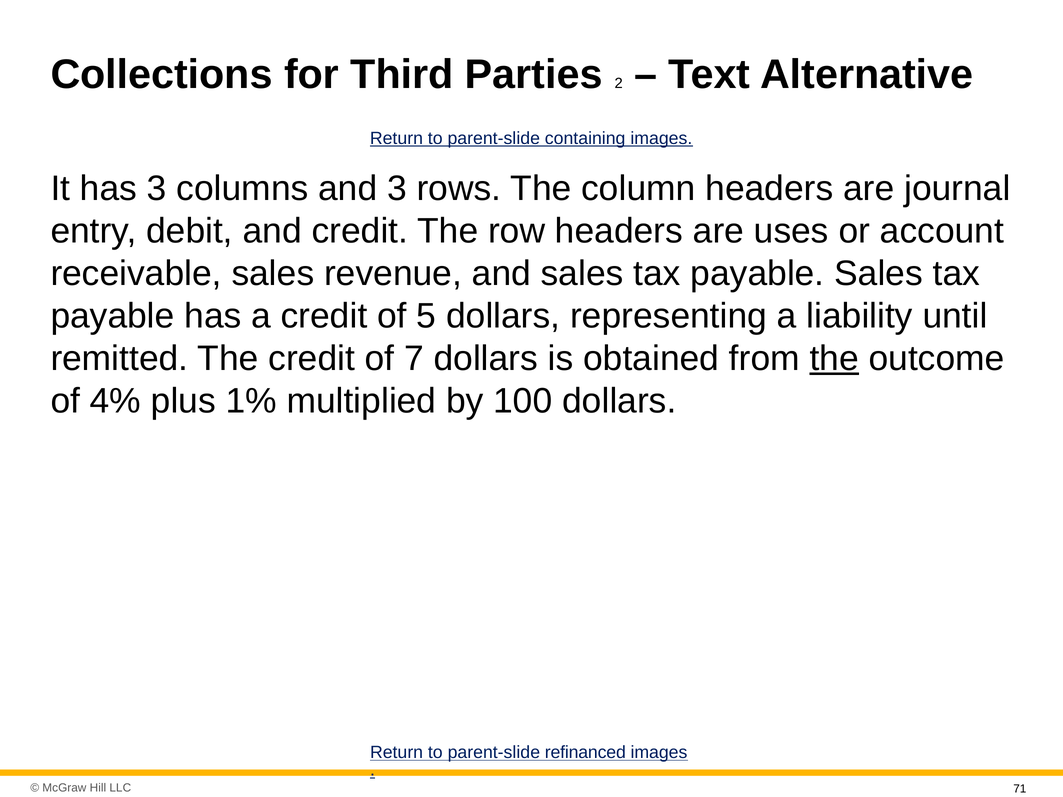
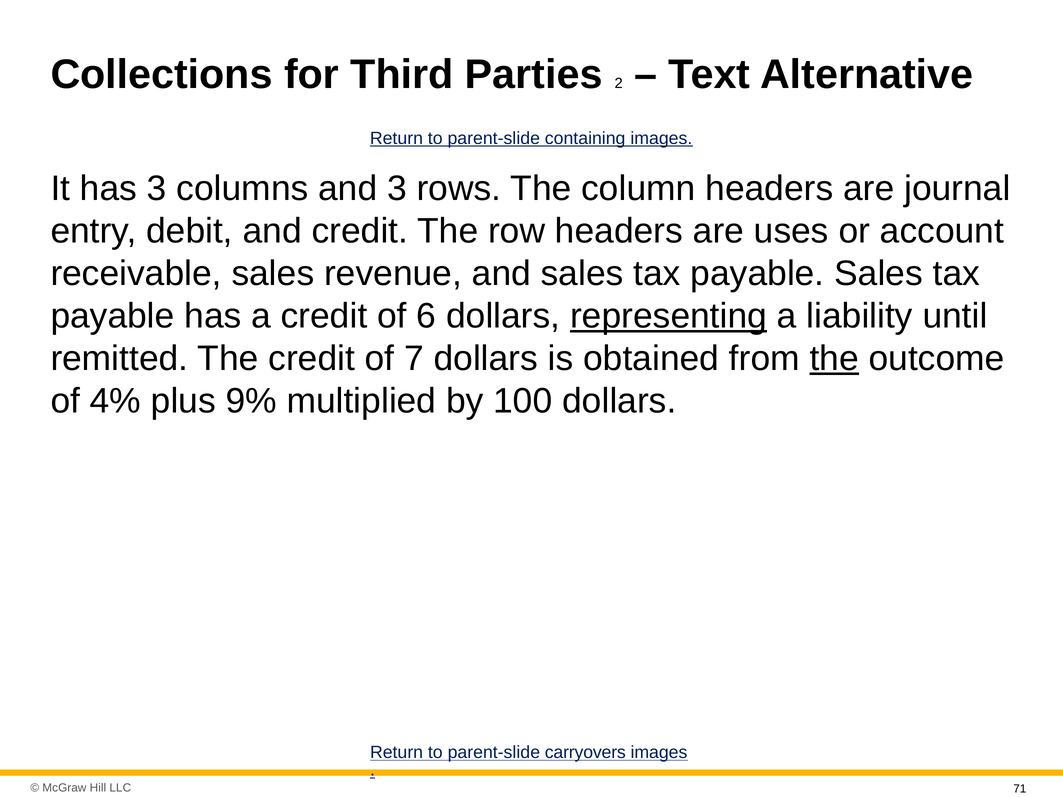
5: 5 -> 6 (426, 316)
representing underline: none -> present (669, 316)
1%: 1% -> 9% (251, 401)
refinanced: refinanced -> carryovers (585, 753)
